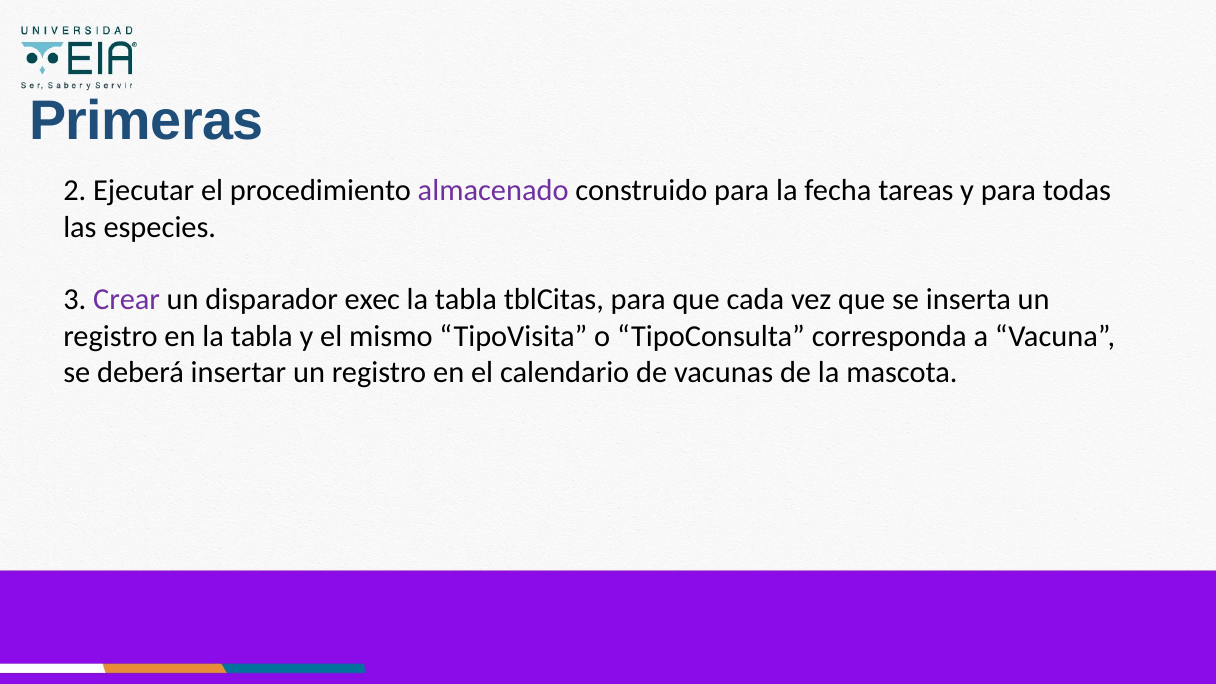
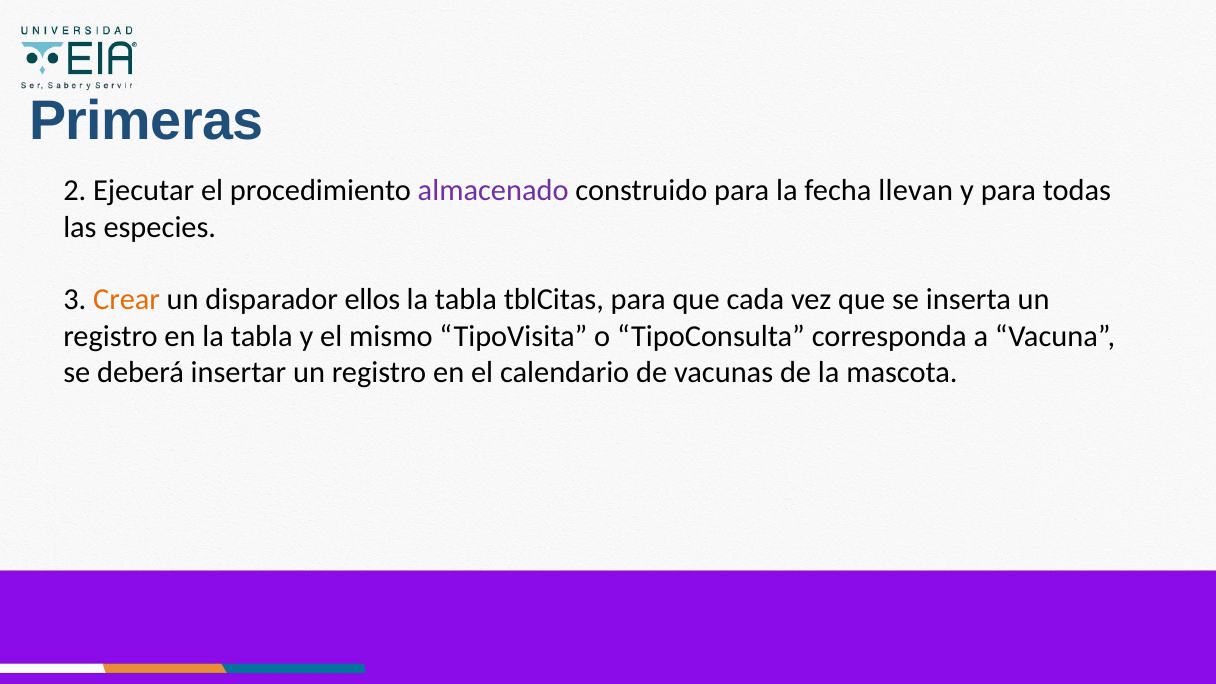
tareas: tareas -> llevan (916, 190)
Crear colour: purple -> orange (127, 300)
exec: exec -> ellos (372, 300)
